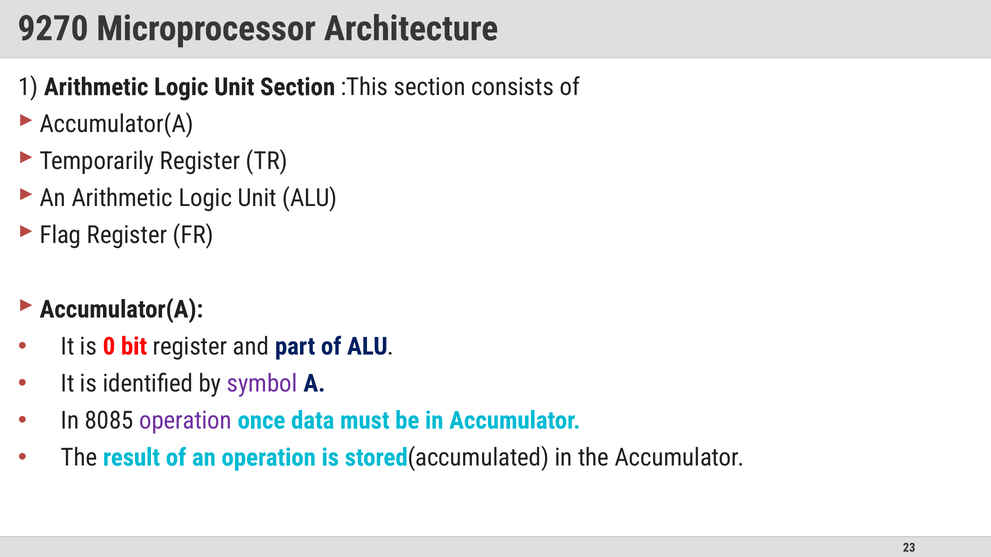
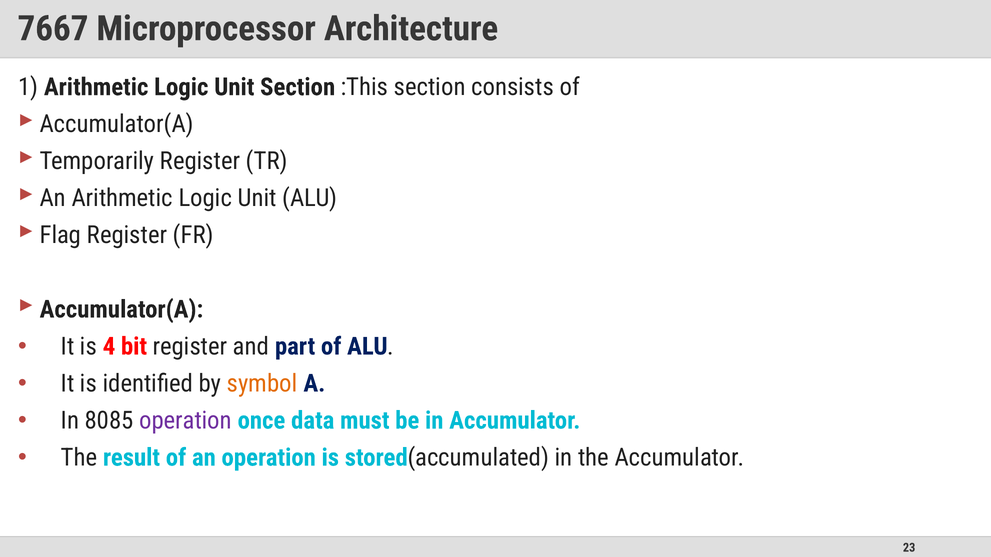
9270: 9270 -> 7667 (53, 29)
0: 0 -> 4 (109, 347)
symbol colour: purple -> orange (262, 384)
